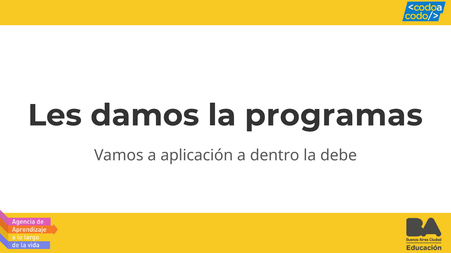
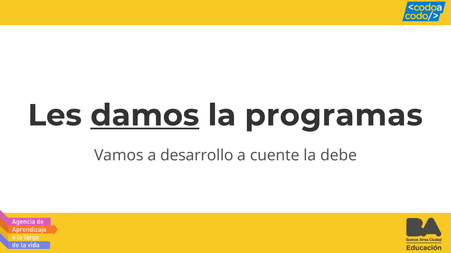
damos underline: none -> present (145, 116)
aplicación: aplicación -> desarrollo (197, 156)
dentro: dentro -> cuente (275, 156)
